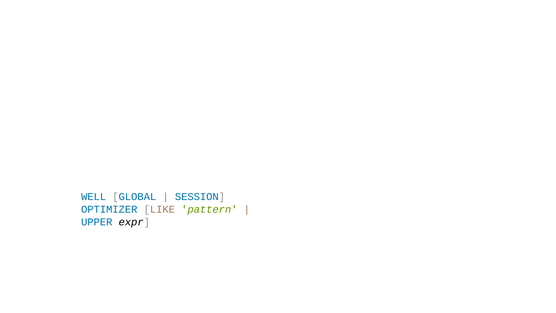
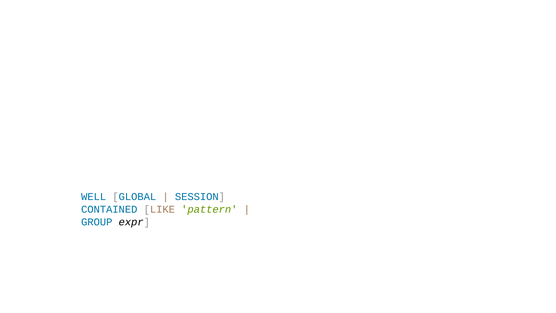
OPTIMIZER: OPTIMIZER -> CONTAINED (109, 209)
UPPER: UPPER -> GROUP (97, 222)
